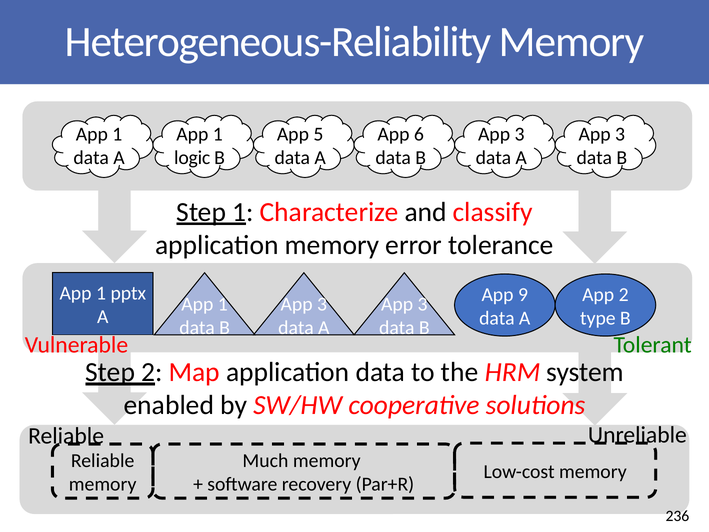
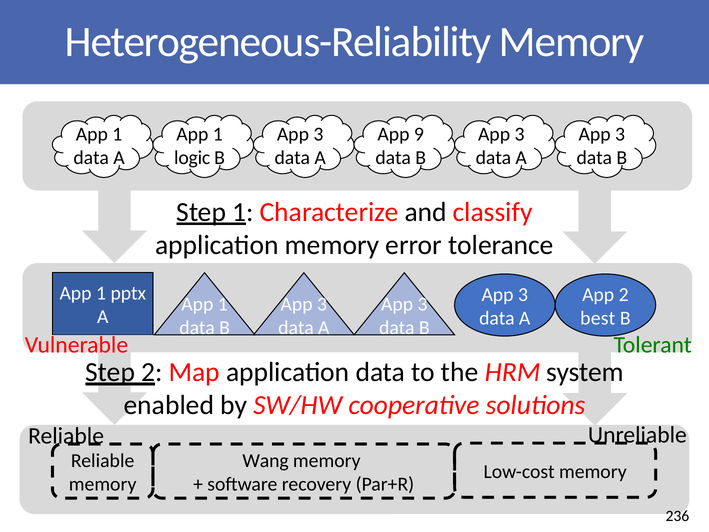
5: 5 -> 3 (318, 134)
6: 6 -> 9 (419, 134)
9: 9 -> 3 (523, 294)
type: type -> best (598, 318)
Much: Much -> Wang (266, 460)
